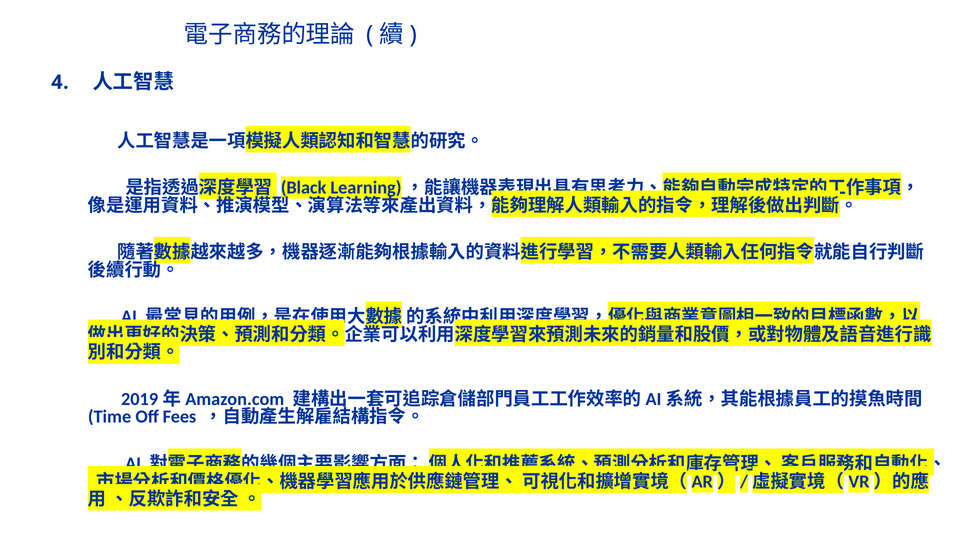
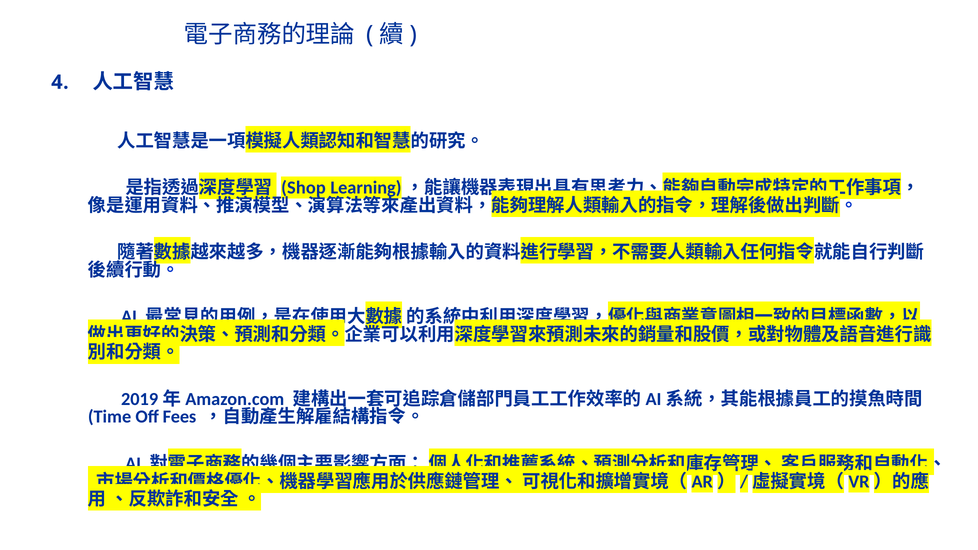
Black: Black -> Shop (303, 188)
